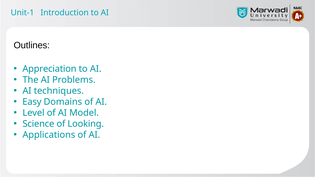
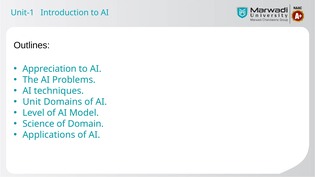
Easy: Easy -> Unit (32, 102)
Looking: Looking -> Domain (86, 124)
